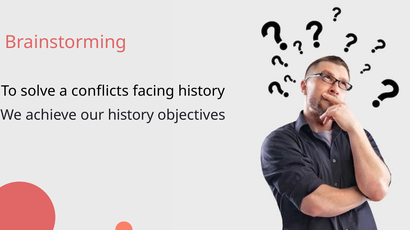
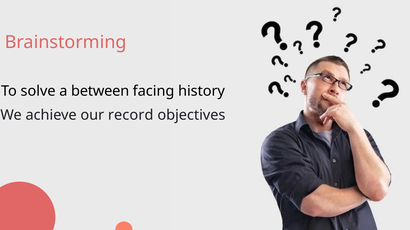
conflicts: conflicts -> between (100, 91)
our history: history -> record (131, 115)
